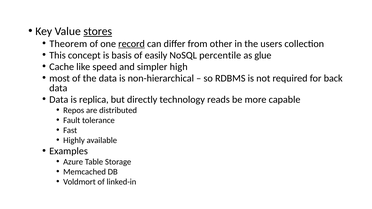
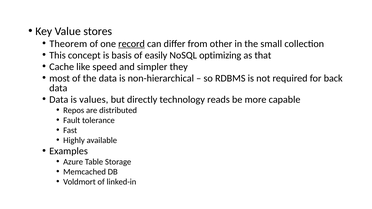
stores underline: present -> none (98, 31)
users: users -> small (271, 44)
percentile: percentile -> optimizing (220, 55)
glue: glue -> that (263, 55)
high: high -> they (179, 67)
replica: replica -> values (94, 100)
